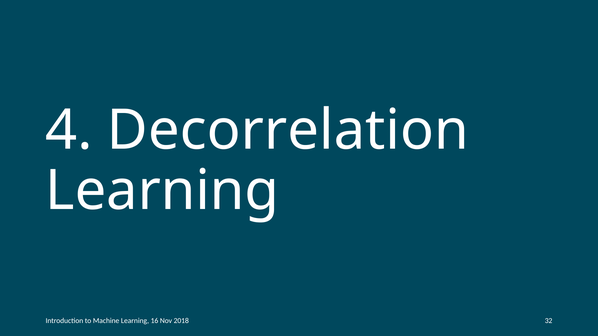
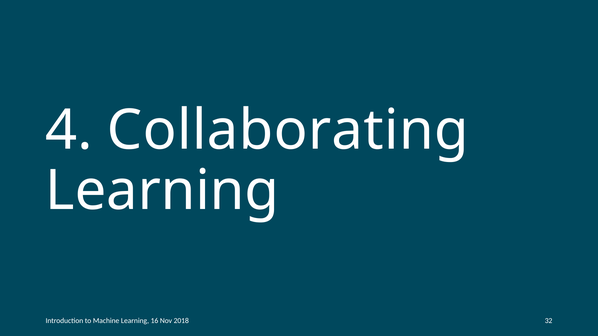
Decorrelation: Decorrelation -> Collaborating (288, 130)
